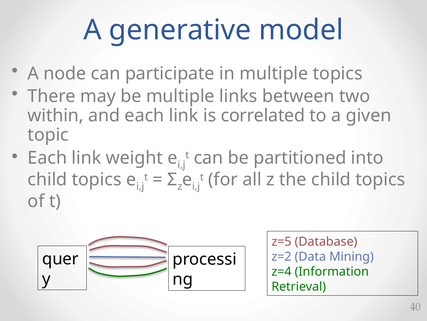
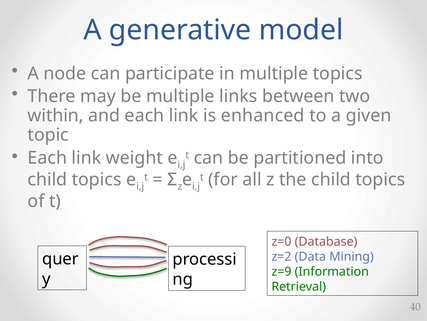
correlated: correlated -> enhanced (263, 115)
z=5: z=5 -> z=0 (281, 241)
z=4: z=4 -> z=9 (281, 271)
